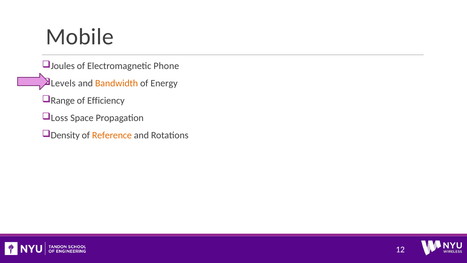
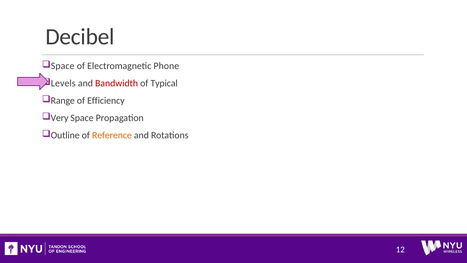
Mobile: Mobile -> Decibel (80, 37)
Joules: Joules -> Space (63, 66)
Bandwidth colour: orange -> red (117, 83)
Energy: Energy -> Typical (164, 83)
Loss: Loss -> Very (60, 118)
Density: Density -> Outline (65, 135)
